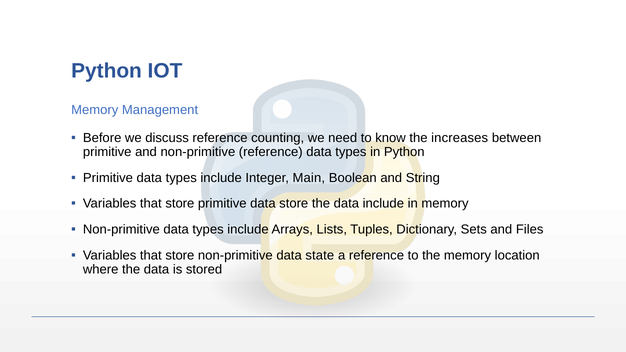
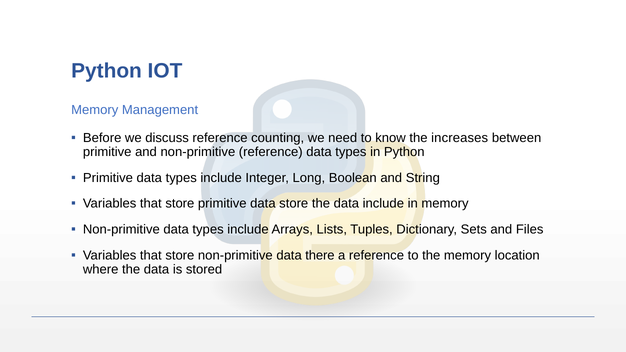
Main: Main -> Long (309, 178)
state: state -> there (320, 255)
